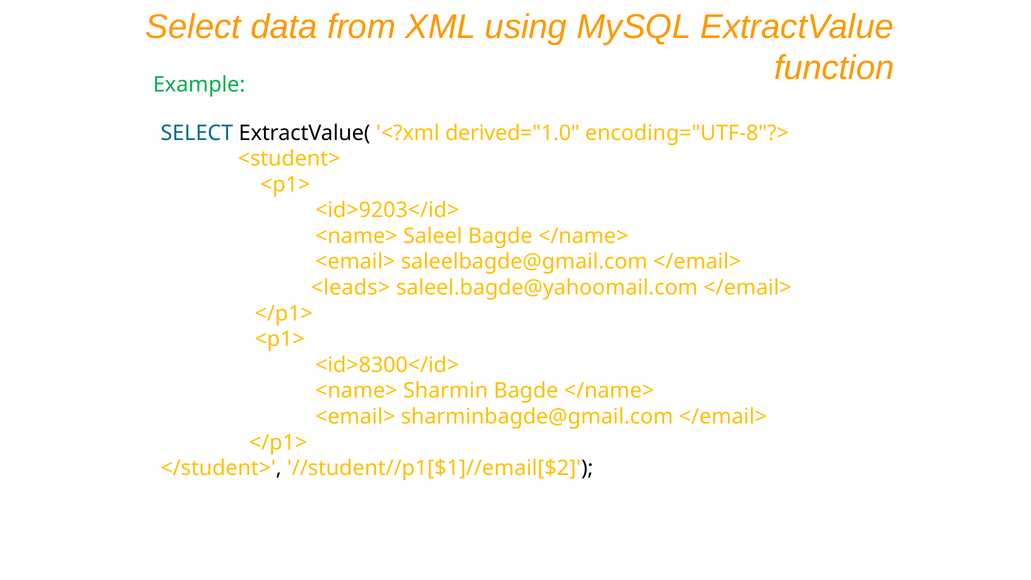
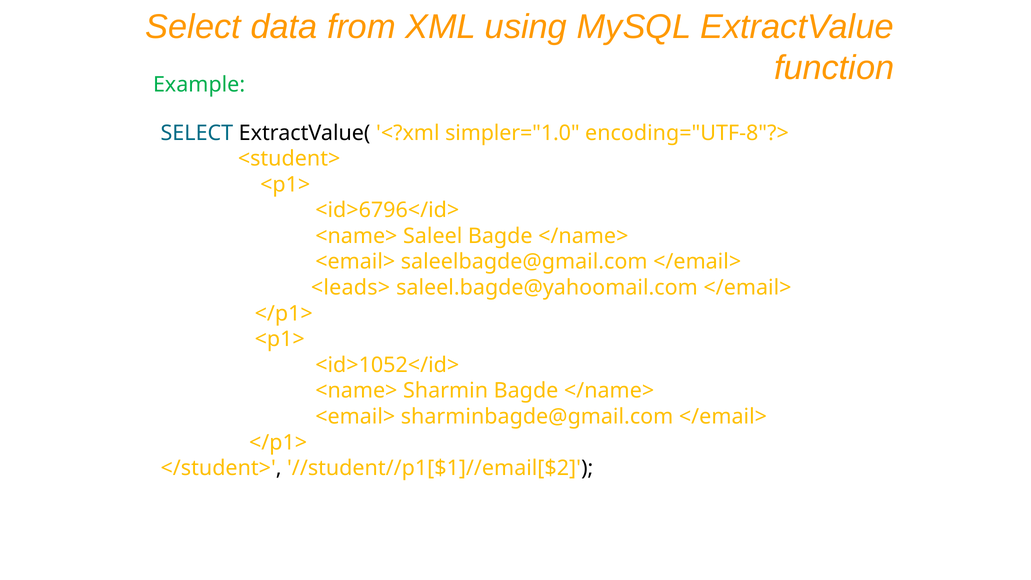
derived="1.0: derived="1.0 -> simpler="1.0 (512, 133)
<id>9203</id>: <id>9203</id> -> <id>6796</id> (387, 210)
<id>8300</id>: <id>8300</id> -> <id>1052</id> (387, 365)
